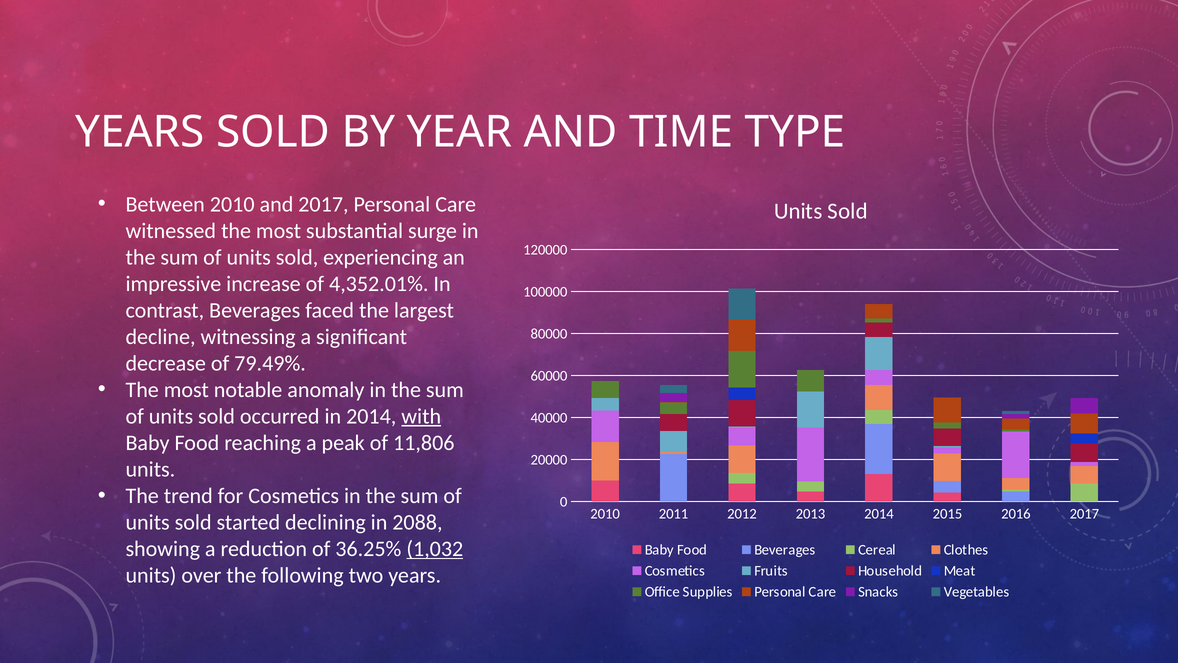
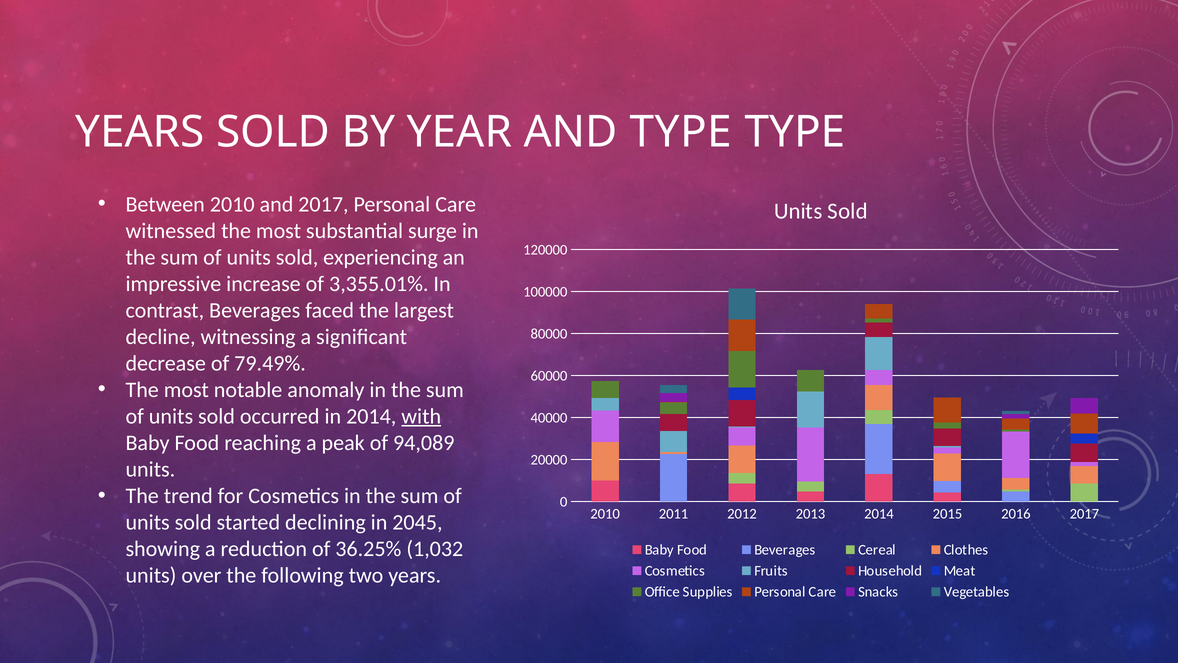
AND TIME: TIME -> TYPE (681, 132)
4,352.01%: 4,352.01% -> 3,355.01% (379, 284)
11,806: 11,806 -> 94,089 (424, 443)
2088: 2088 -> 2045 (417, 522)
1,032 underline: present -> none (435, 549)
